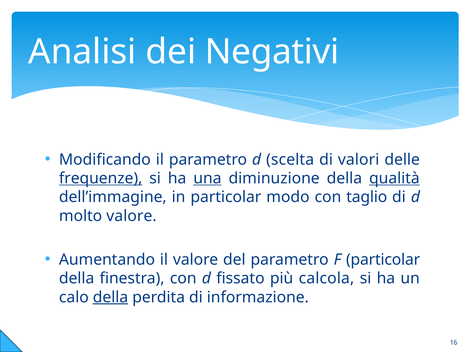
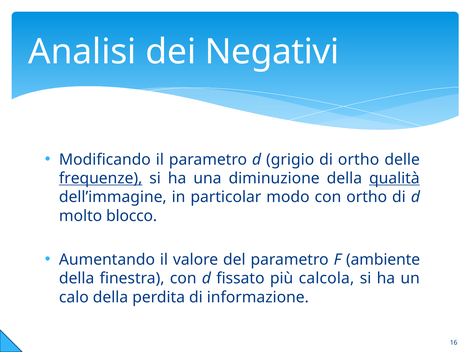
scelta: scelta -> grigio (290, 160)
di valori: valori -> ortho (359, 160)
una underline: present -> none (207, 179)
con taglio: taglio -> ortho (367, 197)
molto valore: valore -> blocco (132, 216)
F particolar: particolar -> ambiente (383, 260)
della underline: present -> none (110, 298)
